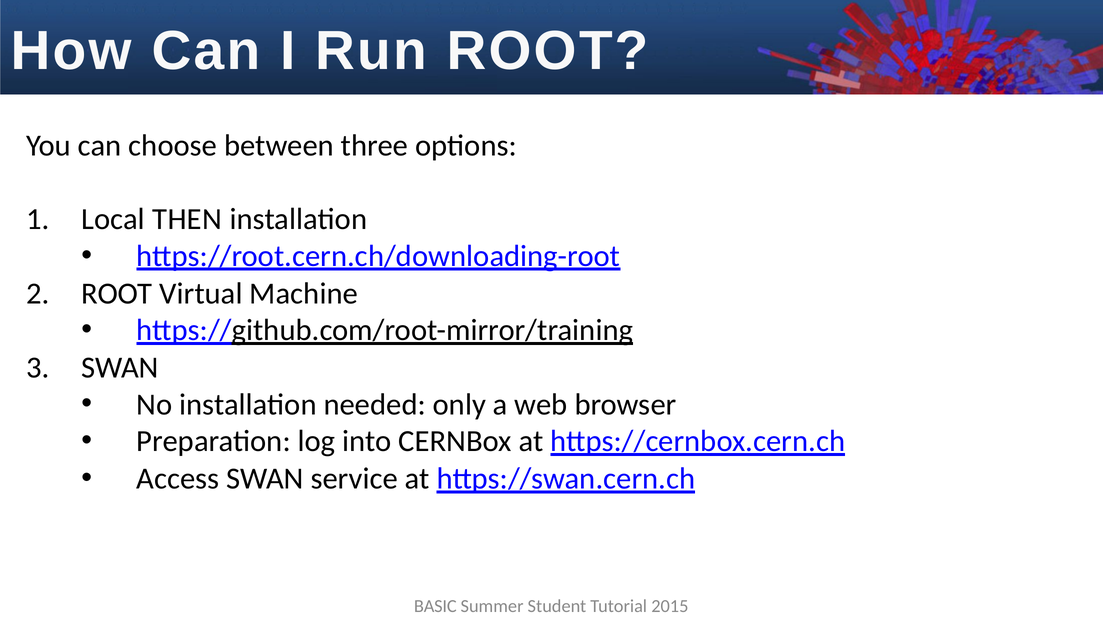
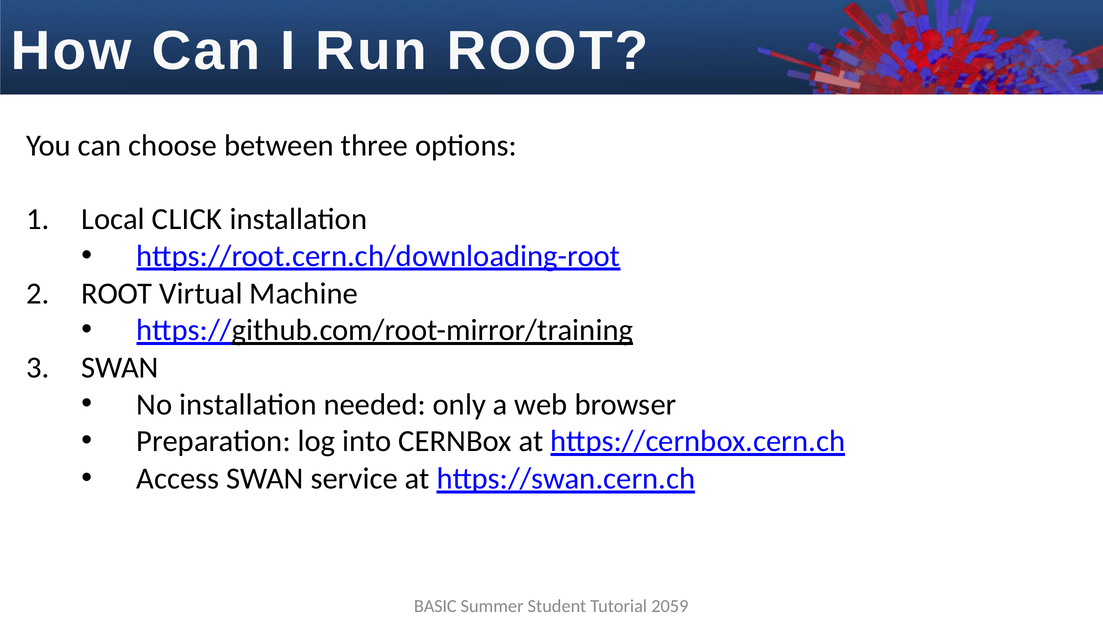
THEN: THEN -> CLICK (187, 219)
2015: 2015 -> 2059 (670, 606)
